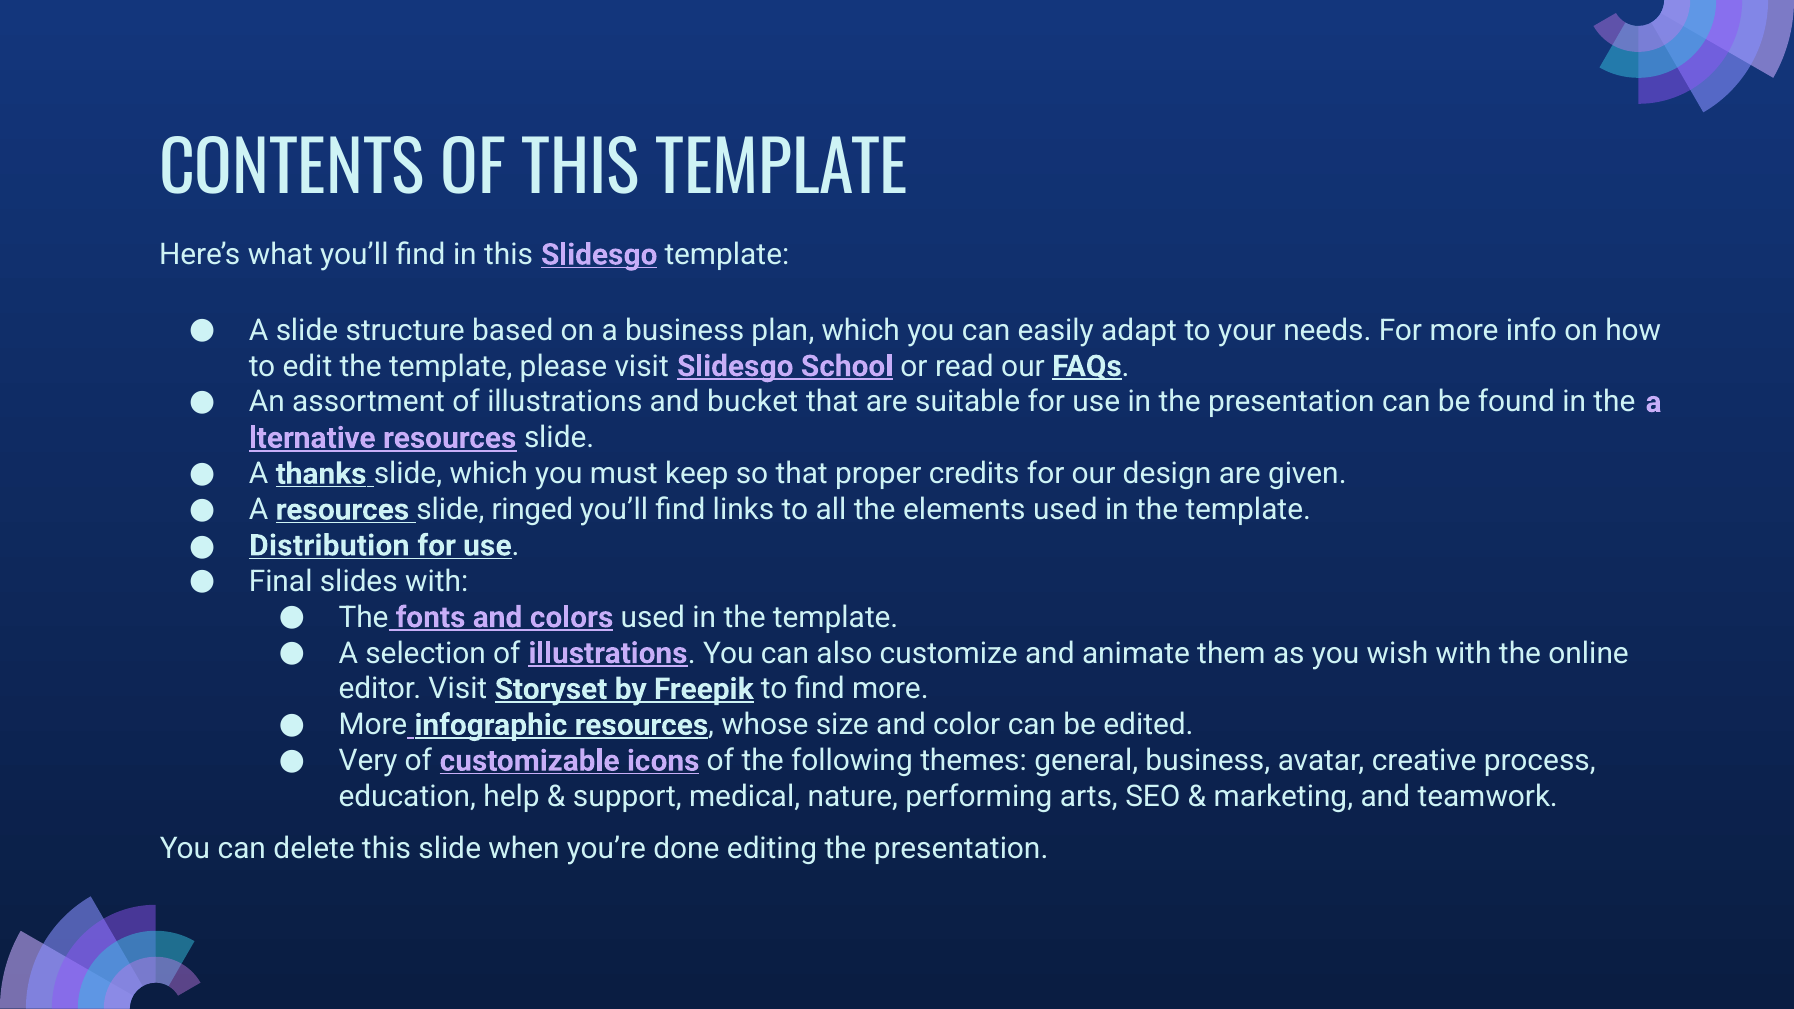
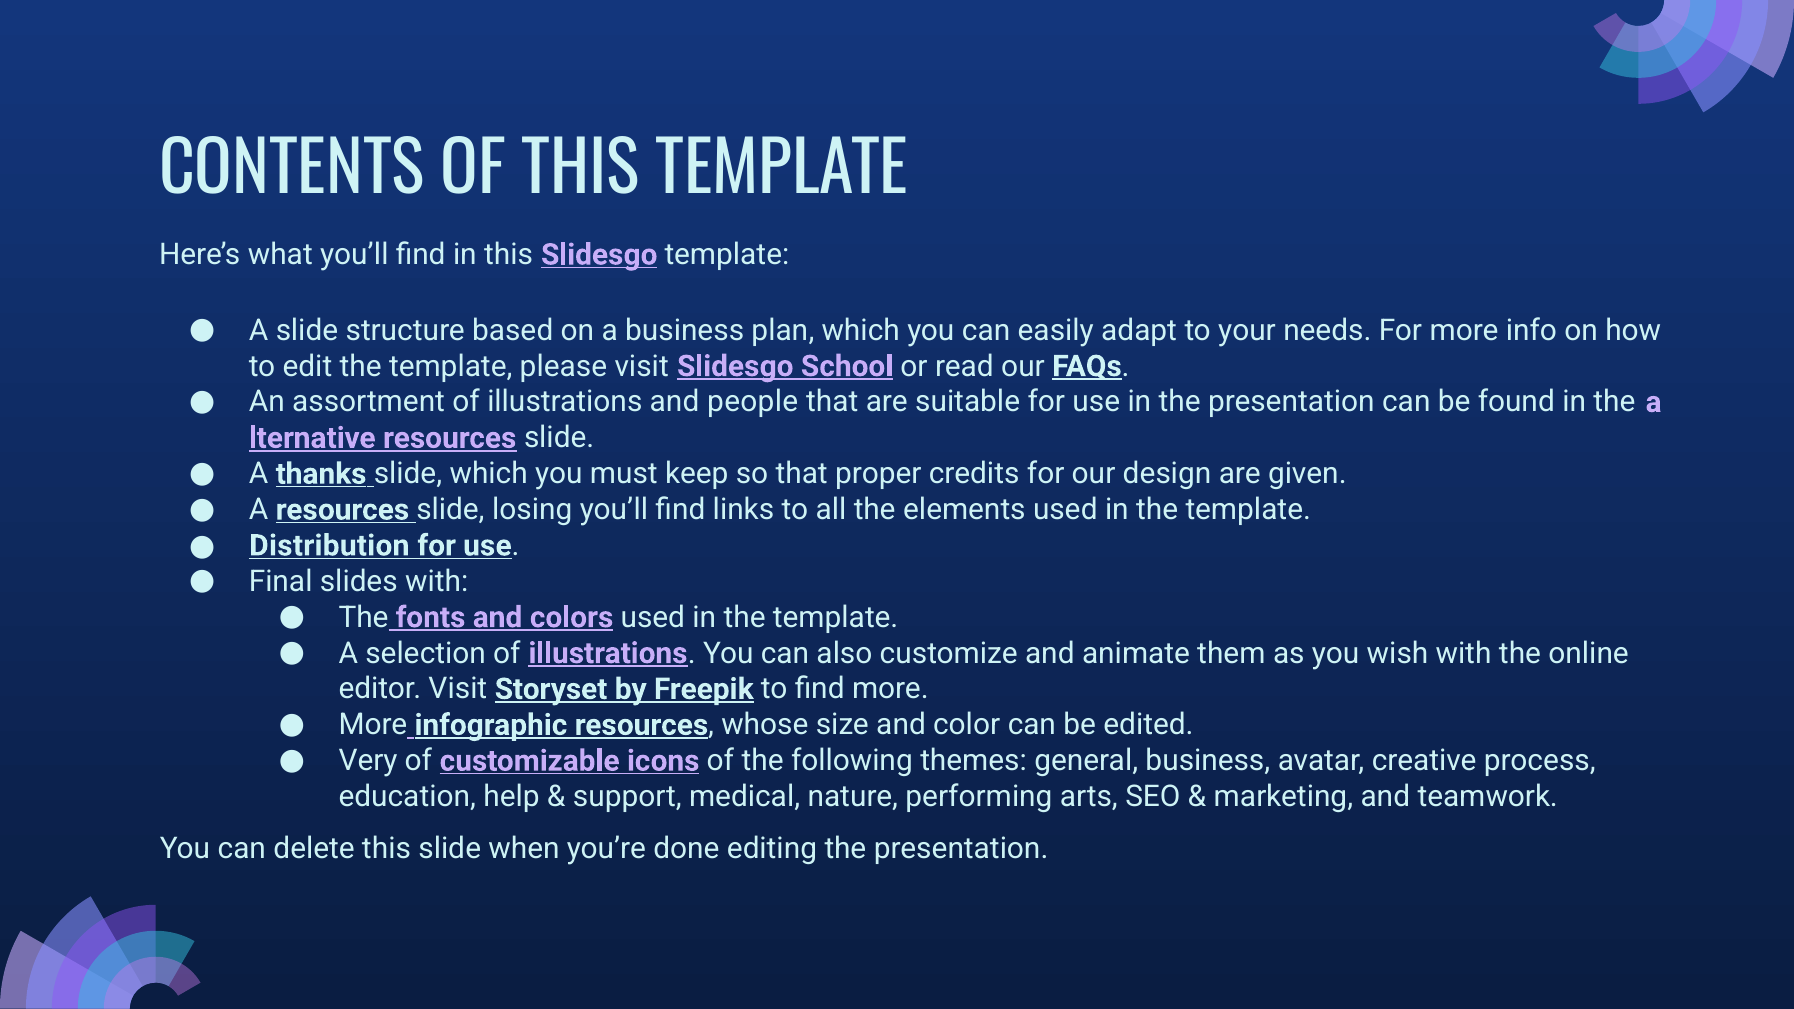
bucket: bucket -> people (753, 402)
ringed: ringed -> losing (532, 510)
